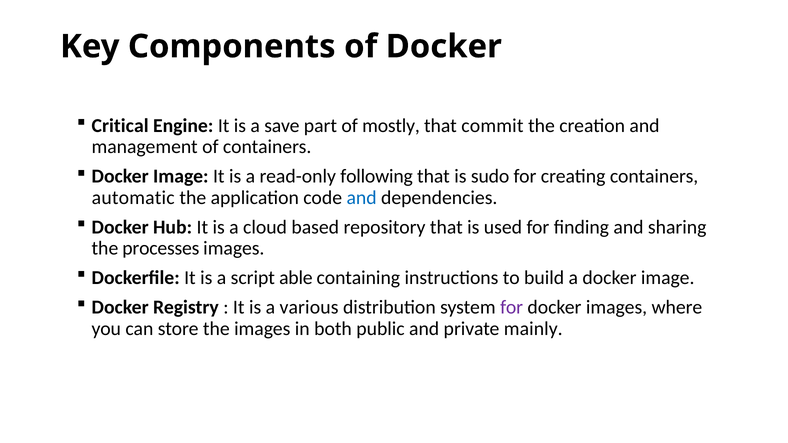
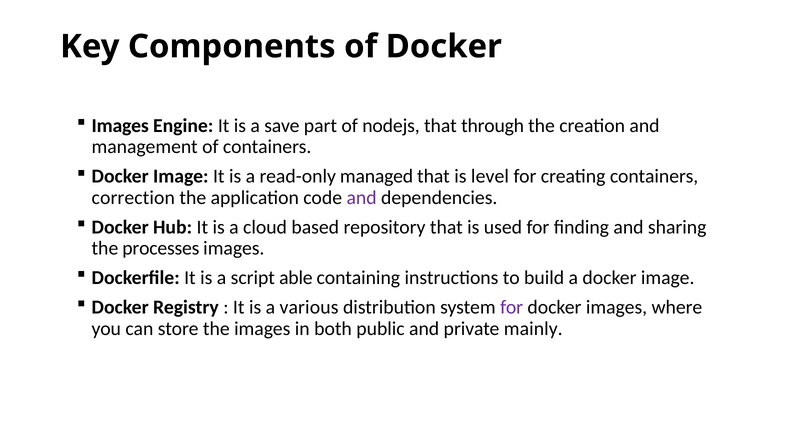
Critical: Critical -> Images (120, 126)
mostly: mostly -> nodejs (391, 126)
commit: commit -> through (493, 126)
following: following -> managed (377, 177)
sudo: sudo -> level (490, 177)
automatic: automatic -> correction (133, 198)
and colour: blue -> purple (362, 198)
